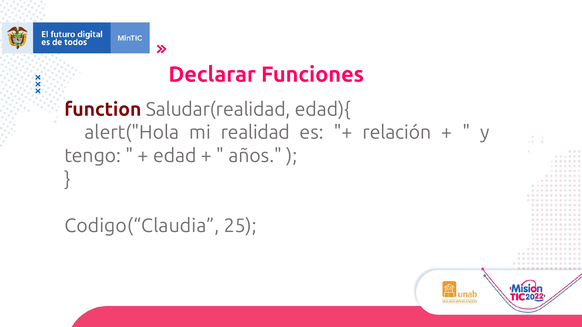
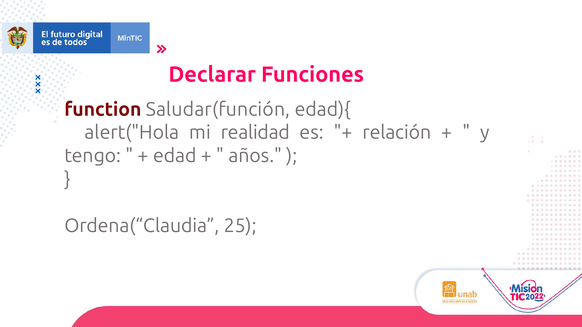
Saludar(realidad: Saludar(realidad -> Saludar(función (218, 109)
Codigo(“Claudia: Codigo(“Claudia -> Ordena(“Claudia (142, 226)
